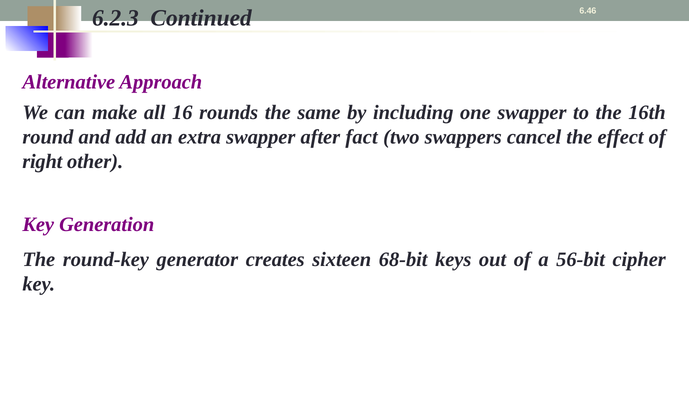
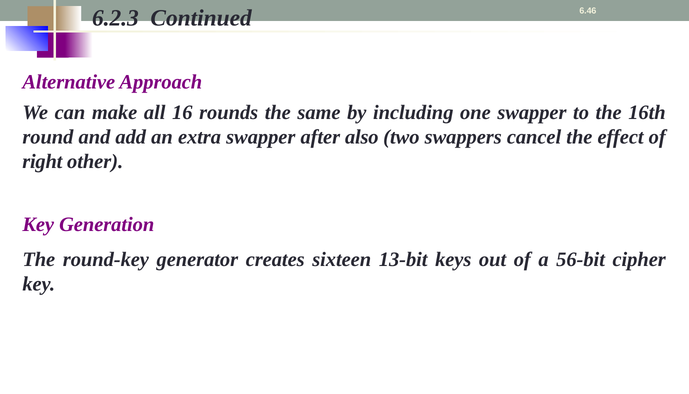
fact: fact -> also (362, 137)
68-bit: 68-bit -> 13-bit (403, 260)
